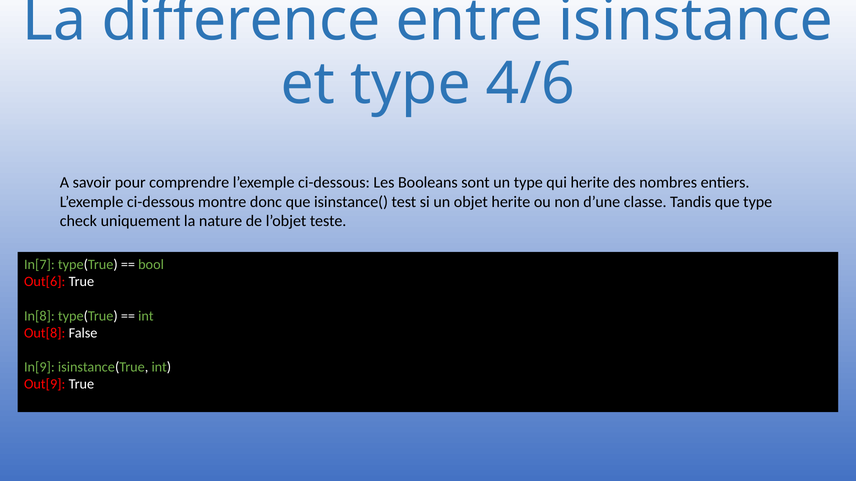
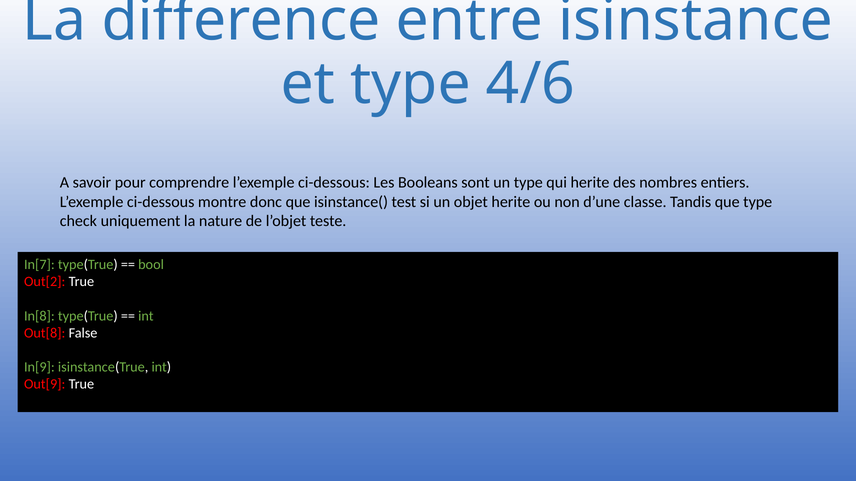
Out[6: Out[6 -> Out[2 (45, 282)
